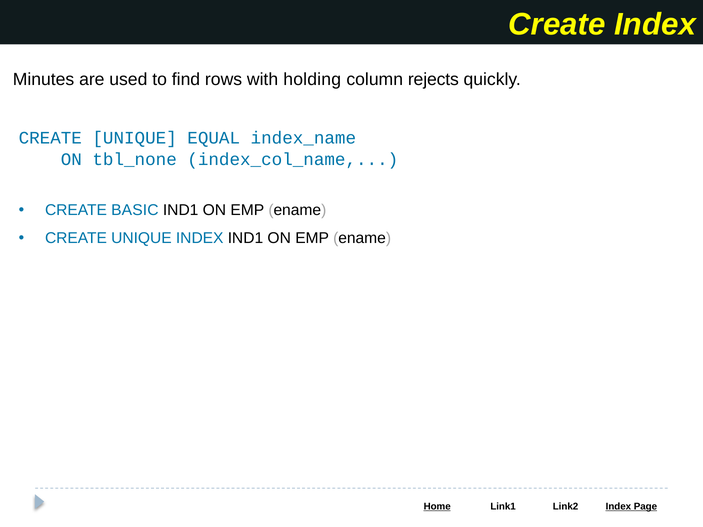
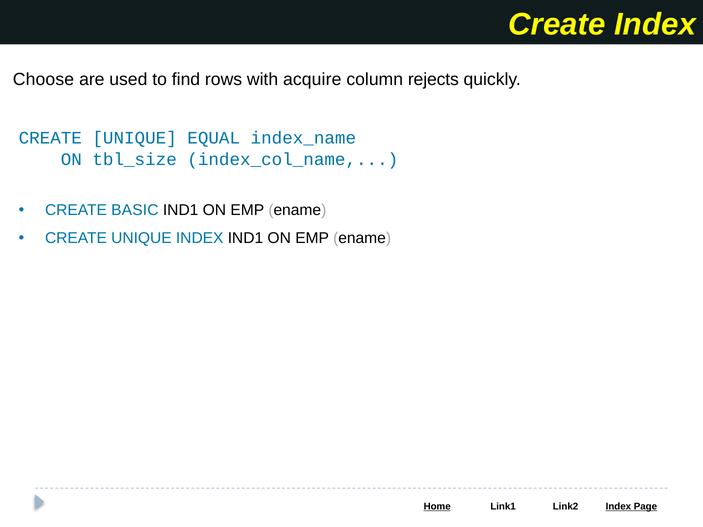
Minutes: Minutes -> Choose (43, 80)
holding: holding -> acquire (312, 80)
tbl_none: tbl_none -> tbl_size (135, 159)
